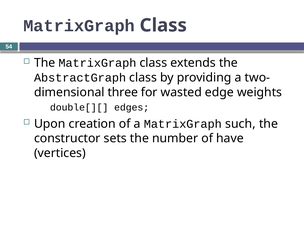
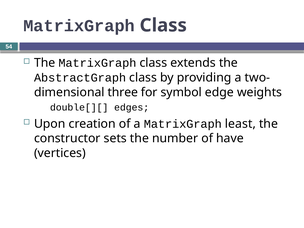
wasted: wasted -> symbol (181, 92)
such: such -> least (240, 124)
